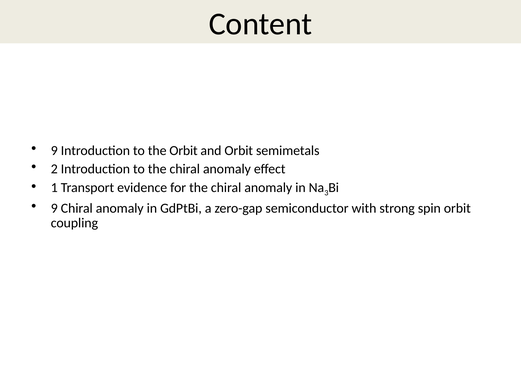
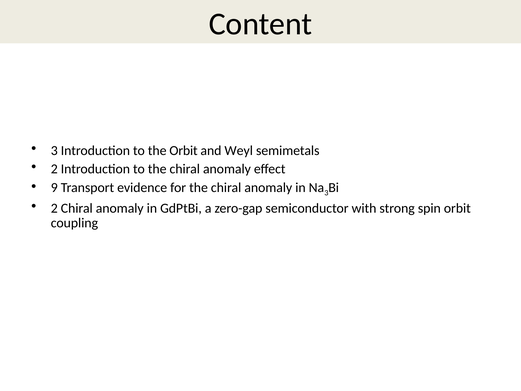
9: 9 -> 3 (54, 151)
and Orbit: Orbit -> Weyl (239, 151)
1: 1 -> 9 (54, 188)
9: 9 -> 2 (54, 208)
